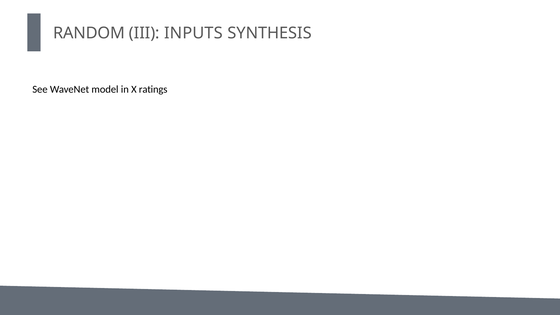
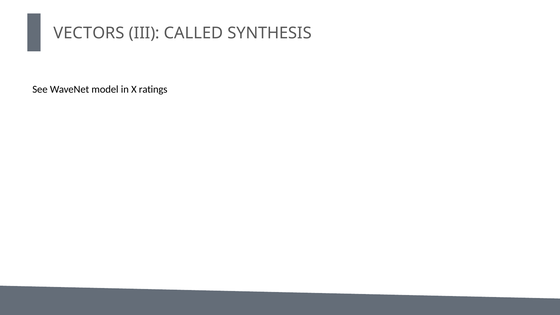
RANDOM: RANDOM -> VECTORS (89, 33)
INPUTS: INPUTS -> CALLED (194, 33)
